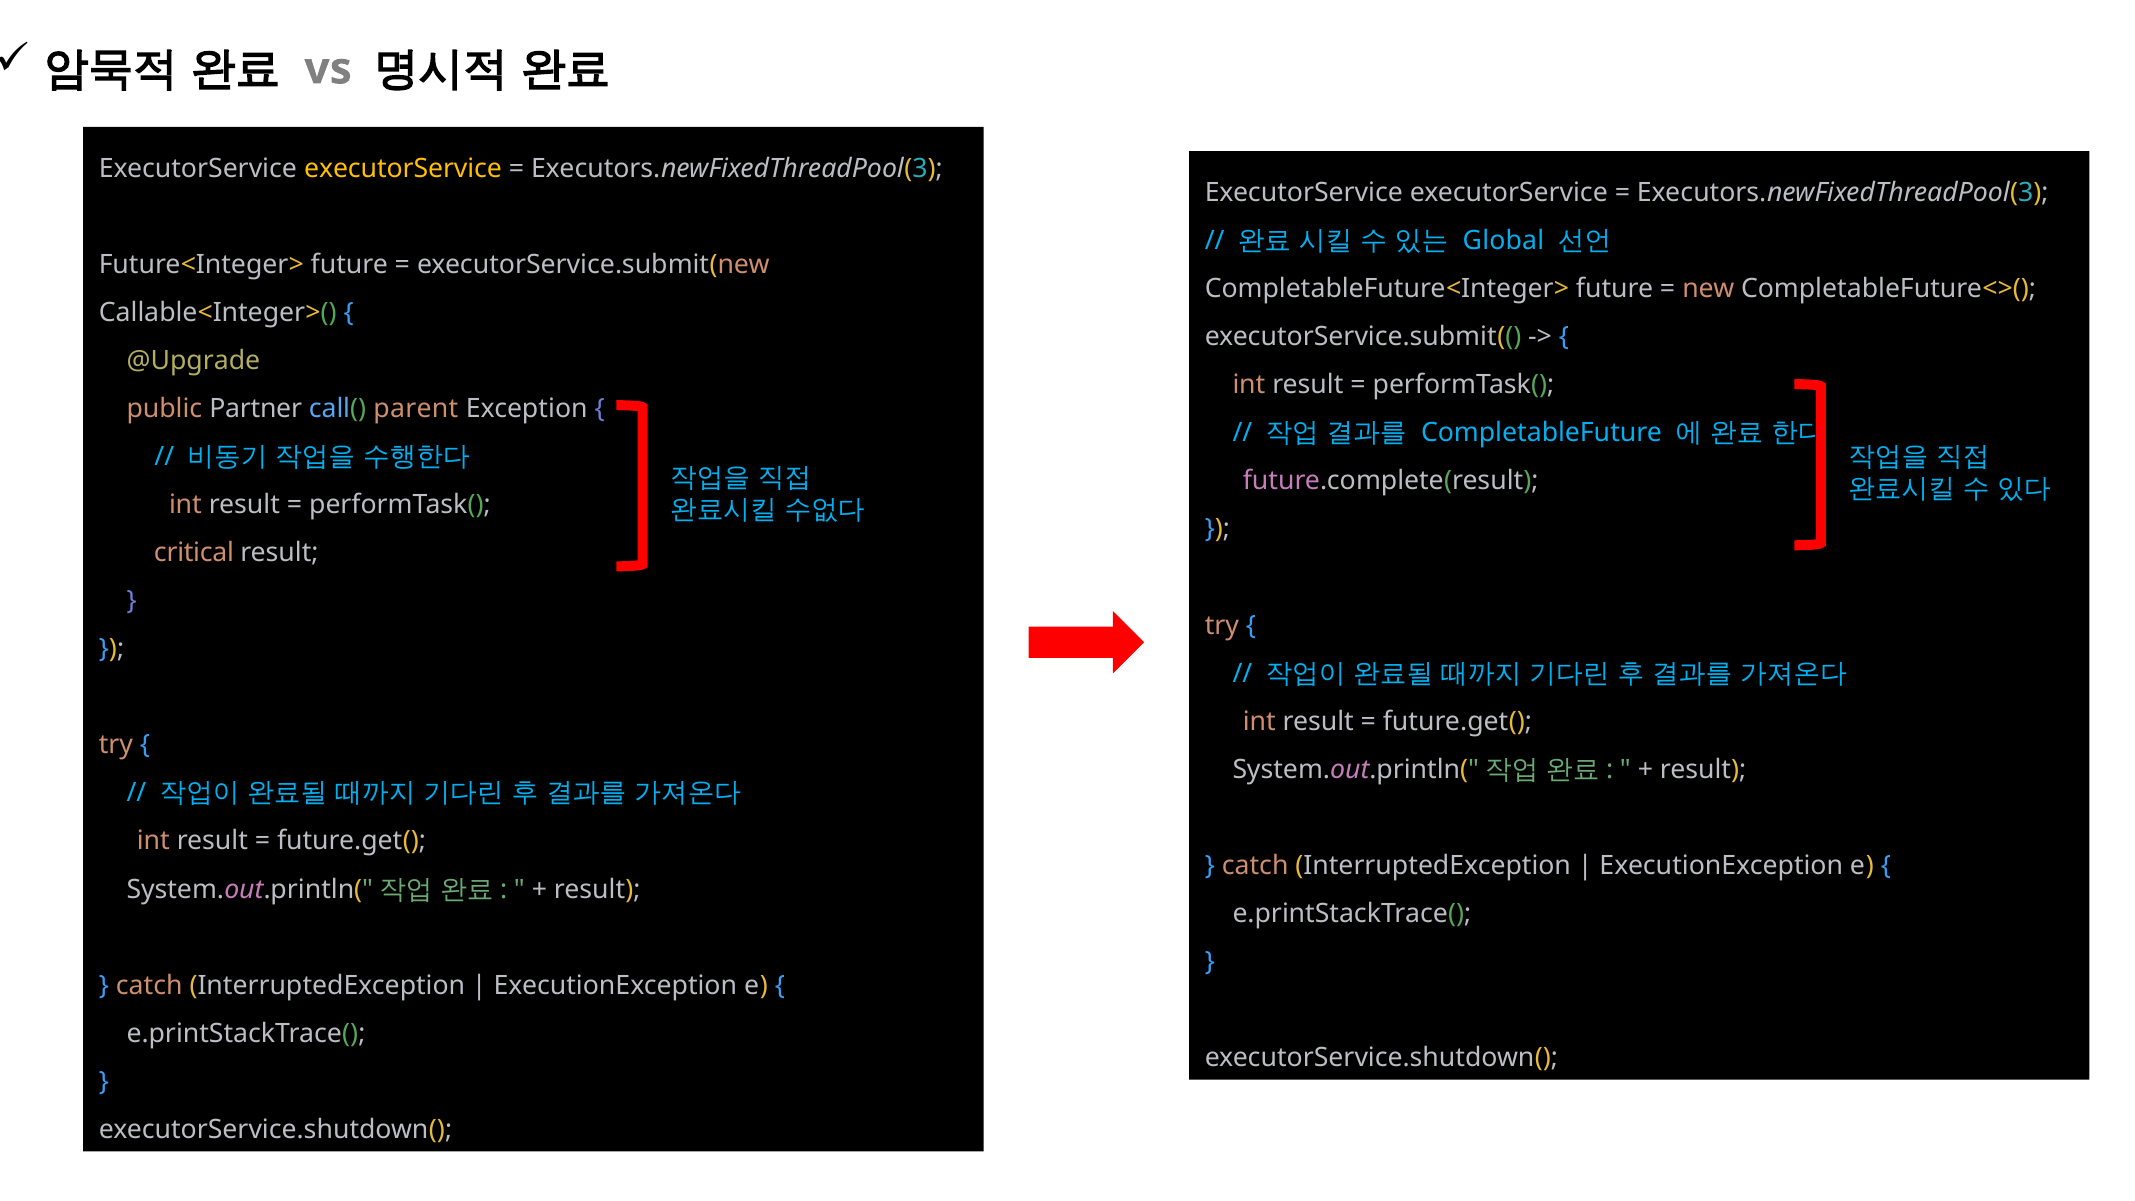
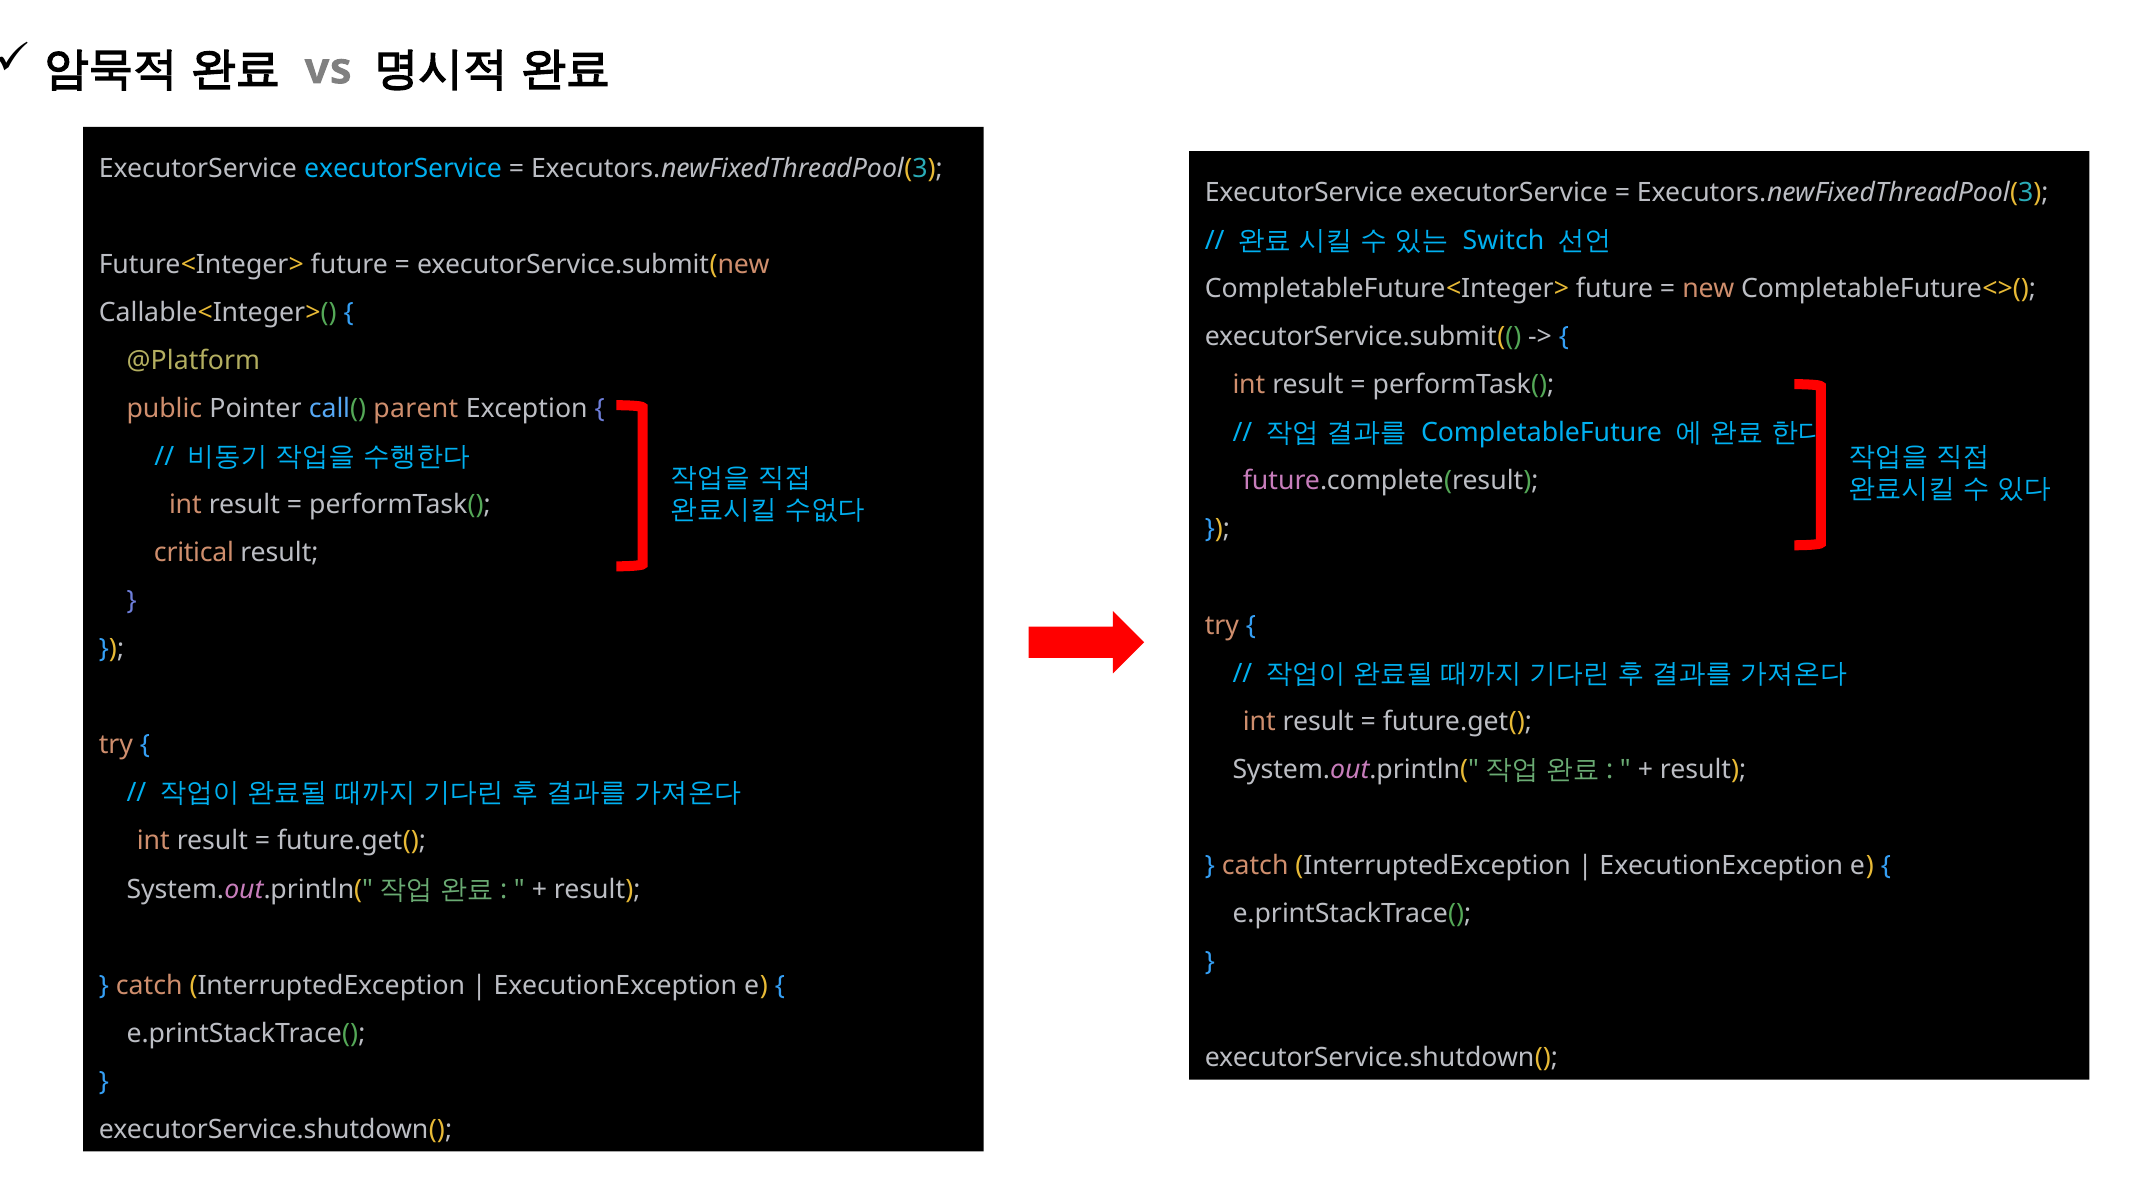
executorService colour: yellow -> light blue (403, 169)
Global: Global -> Switch (1504, 241)
@Upgrade: @Upgrade -> @Platform (193, 361)
Partner: Partner -> Pointer (255, 409)
